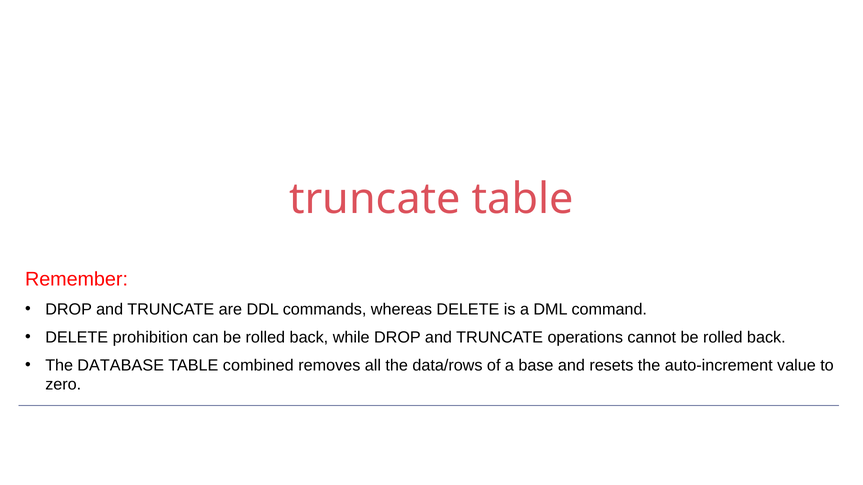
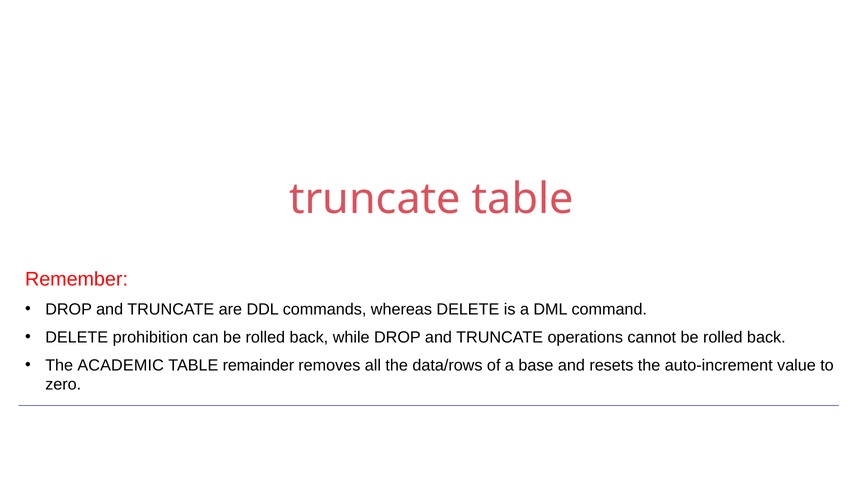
DATABASE: DATABASE -> ACADEMIC (121, 366)
combined: combined -> remainder (258, 366)
